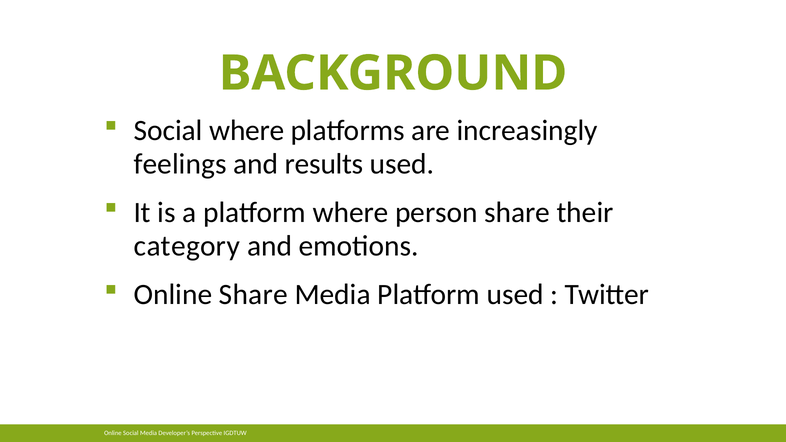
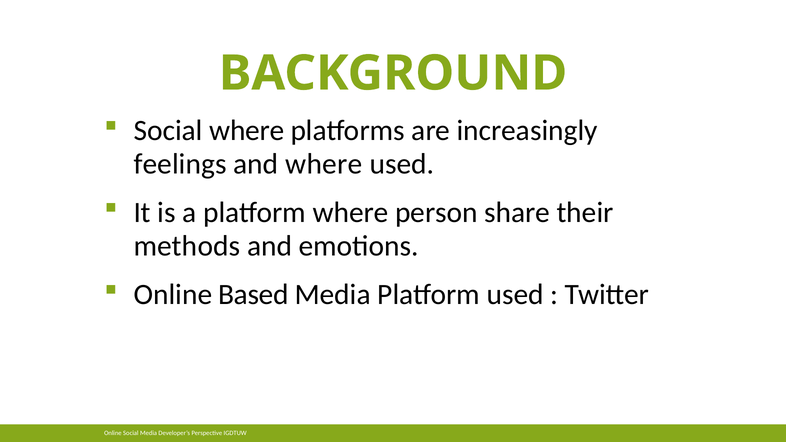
and results: results -> where (324, 164)
category: category -> methods (187, 246)
Online Share: Share -> Based (254, 295)
